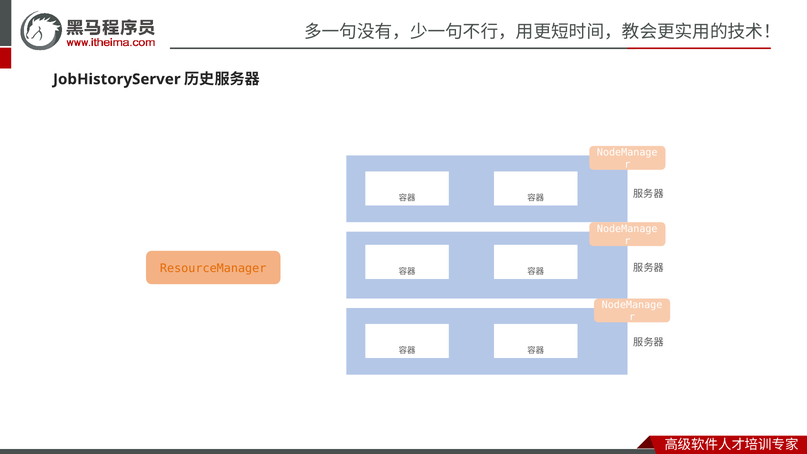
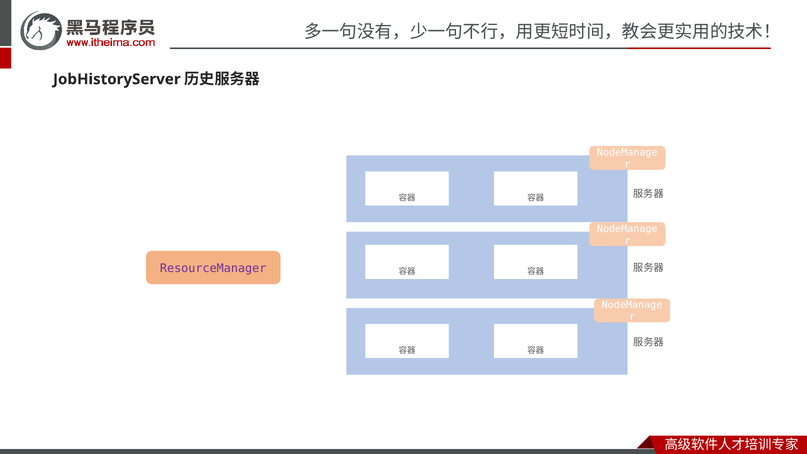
ResourceManager colour: orange -> purple (213, 268)
